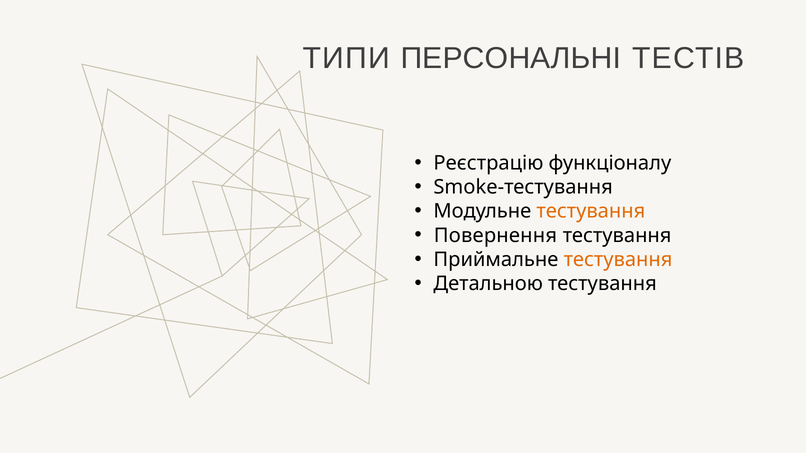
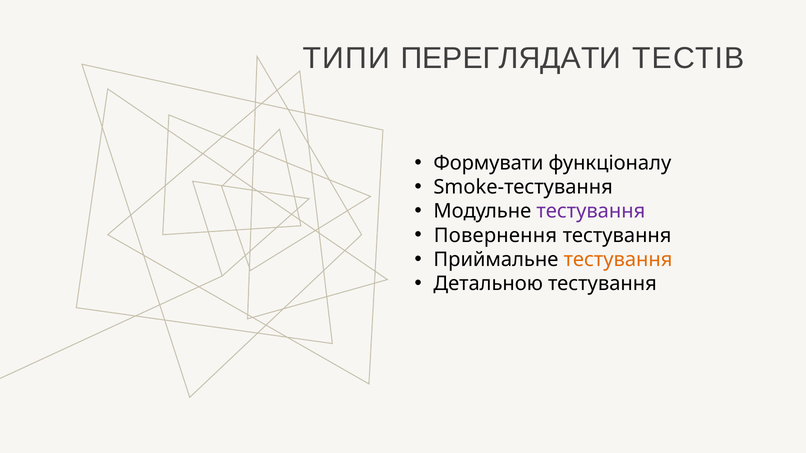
ПЕРСОНАЛЬНІ: ПЕРСОНАЛЬНІ -> ПЕРЕГЛЯДАТИ (511, 58)
Реєстрацію: Реєстрацію -> Формувати (489, 163)
тестування colour: orange -> purple (591, 211)
